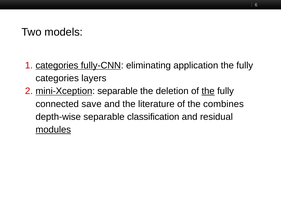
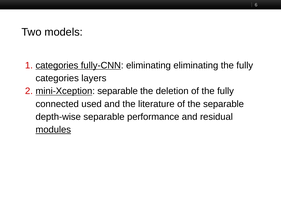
eliminating application: application -> eliminating (196, 66)
the underline: present -> none (208, 91)
save: save -> used (92, 104)
the combines: combines -> separable (224, 104)
classification: classification -> performance (153, 117)
